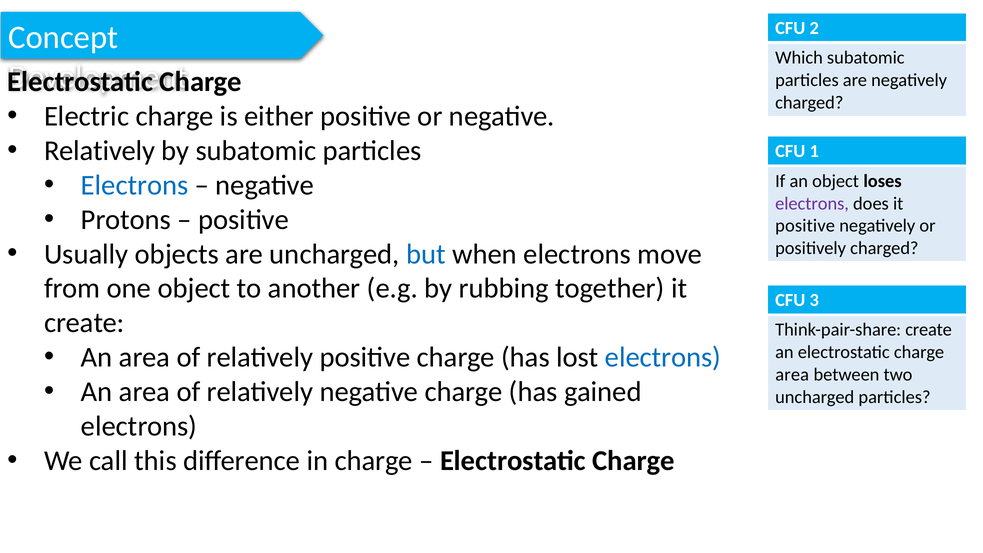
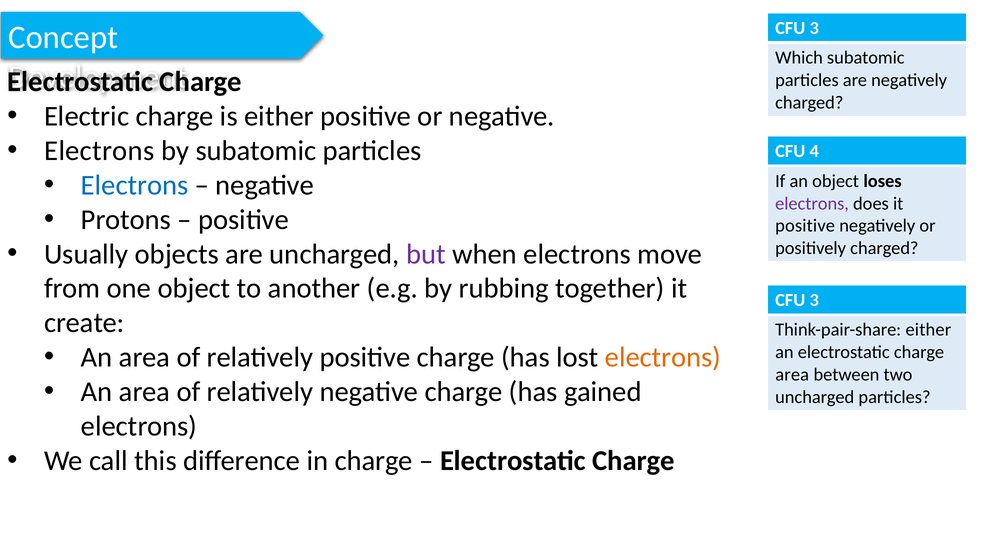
2: 2 -> 3 (814, 28)
Relatively: Relatively -> Electrons (99, 151)
1: 1 -> 4 (814, 151)
but colour: blue -> purple (426, 254)
Think-pair-share create: create -> either (928, 330)
electrons colour: blue -> orange (663, 357)
